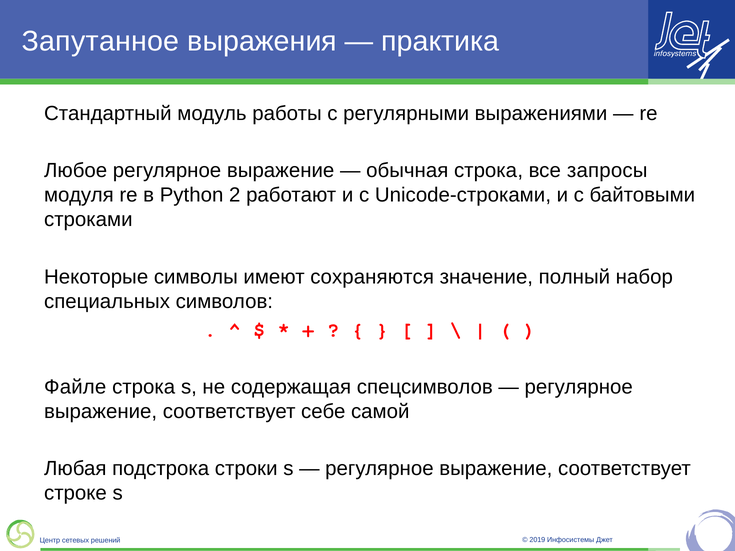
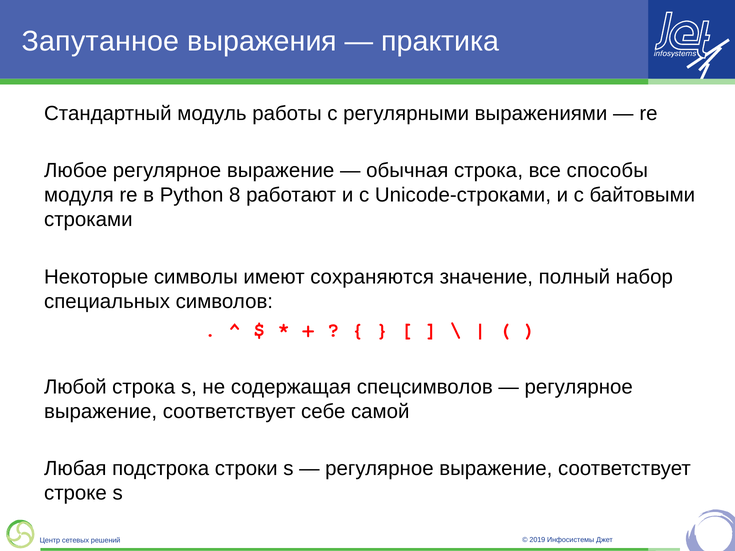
запросы: запросы -> способы (607, 171)
2: 2 -> 8 (235, 195)
Файле: Файле -> Любой (75, 387)
